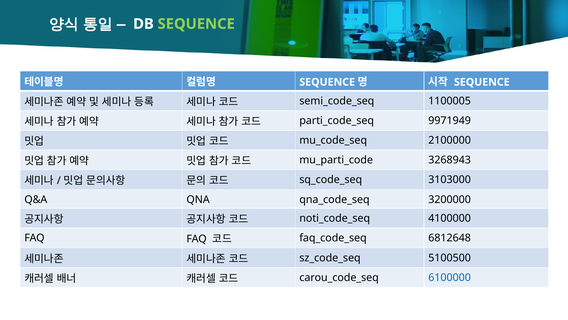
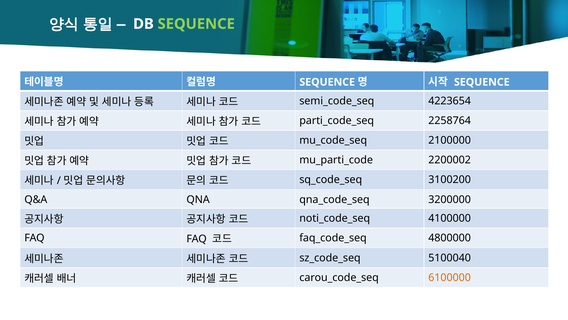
1100005: 1100005 -> 4223654 (450, 101)
9971949: 9971949 -> 2258764 (450, 120)
3268943: 3268943 -> 2200002 (450, 160)
3103000: 3103000 -> 3100200 (450, 179)
6812648: 6812648 -> 4800000 (450, 238)
5100500: 5100500 -> 5100040 (450, 257)
6100000 colour: blue -> orange (450, 277)
